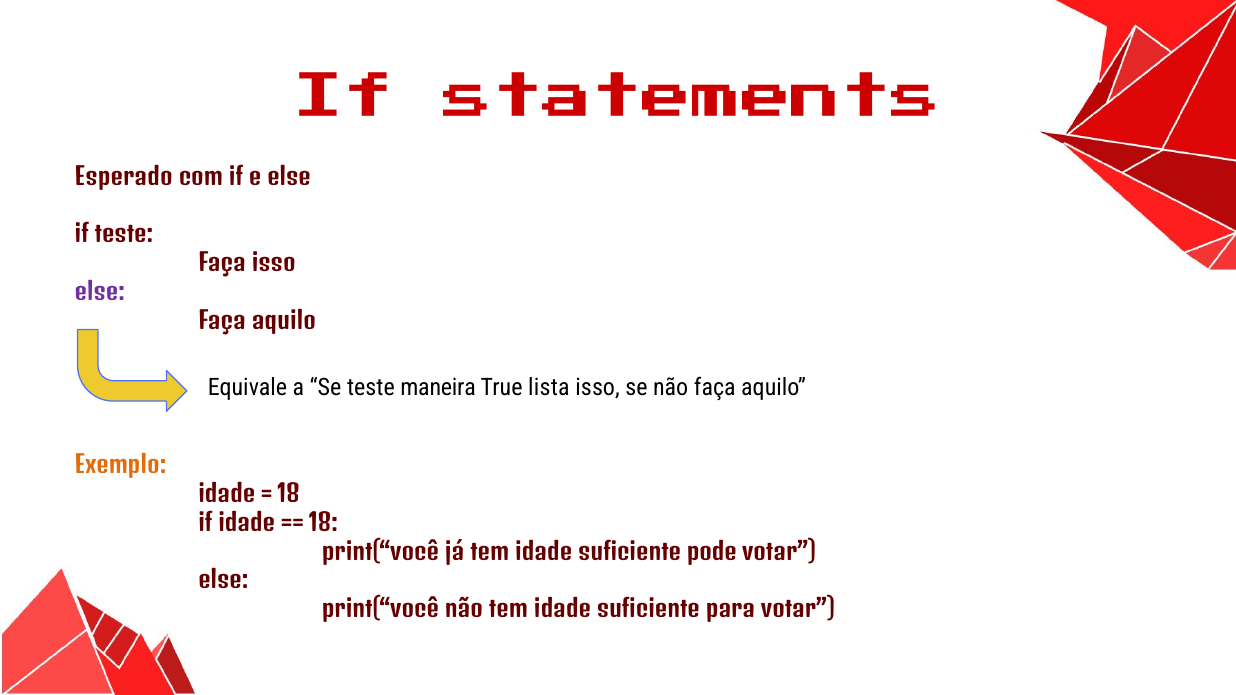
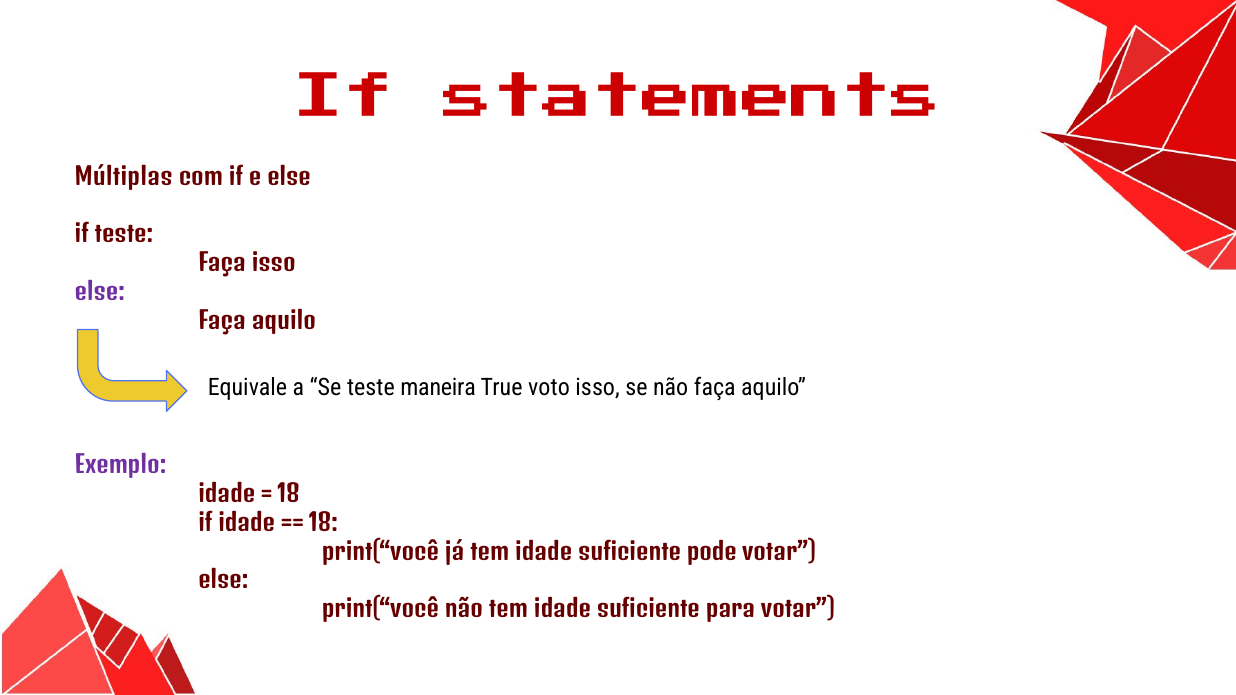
Esperado: Esperado -> Múltiplas (124, 177)
lista: lista -> voto (549, 388)
Exemplo colour: orange -> purple (121, 466)
